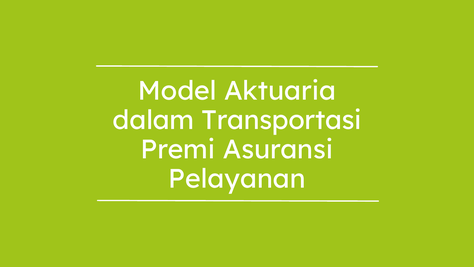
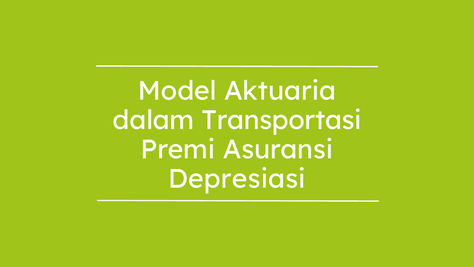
Pelayanan: Pelayanan -> Depresiasi (237, 179)
